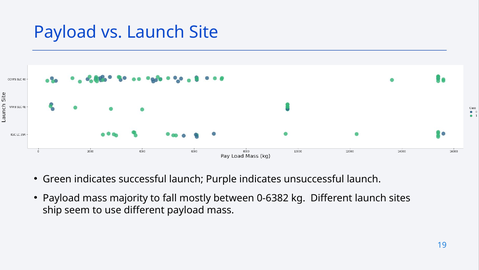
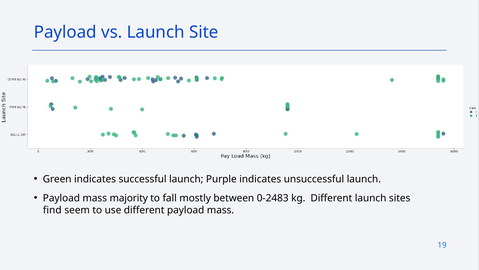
0-6382: 0-6382 -> 0-2483 (273, 198)
ship: ship -> find (52, 210)
